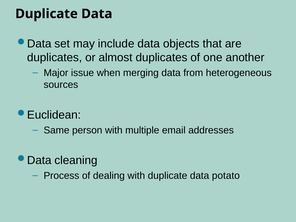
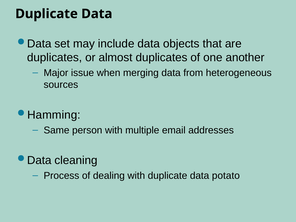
Euclidean: Euclidean -> Hamming (54, 115)
